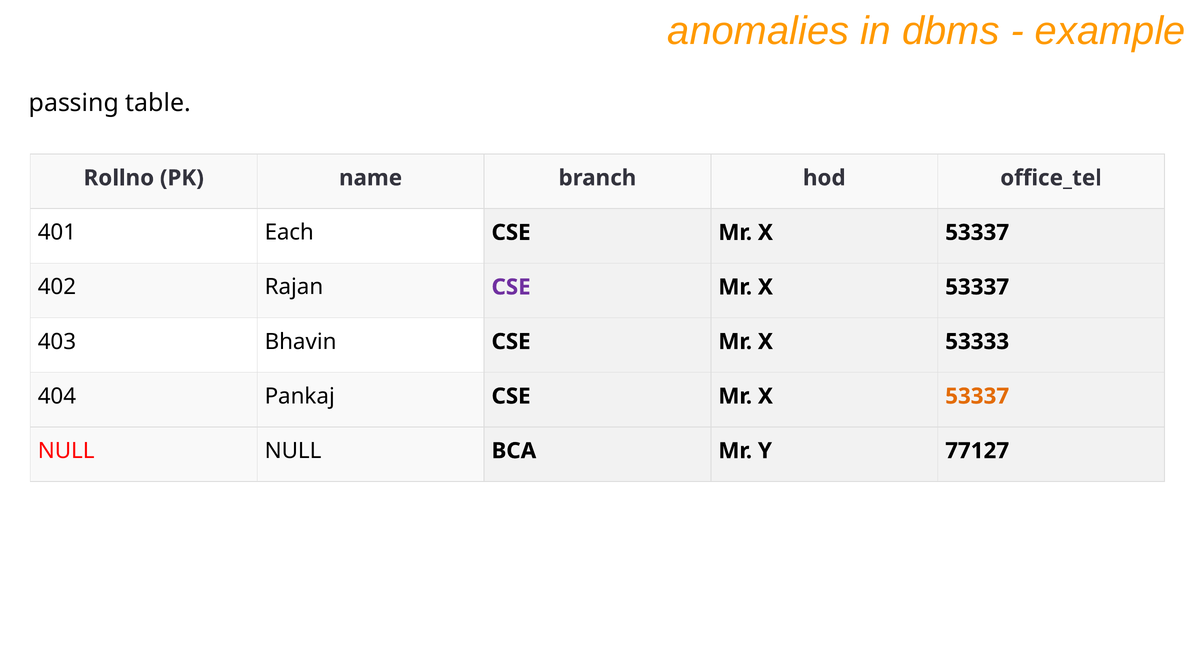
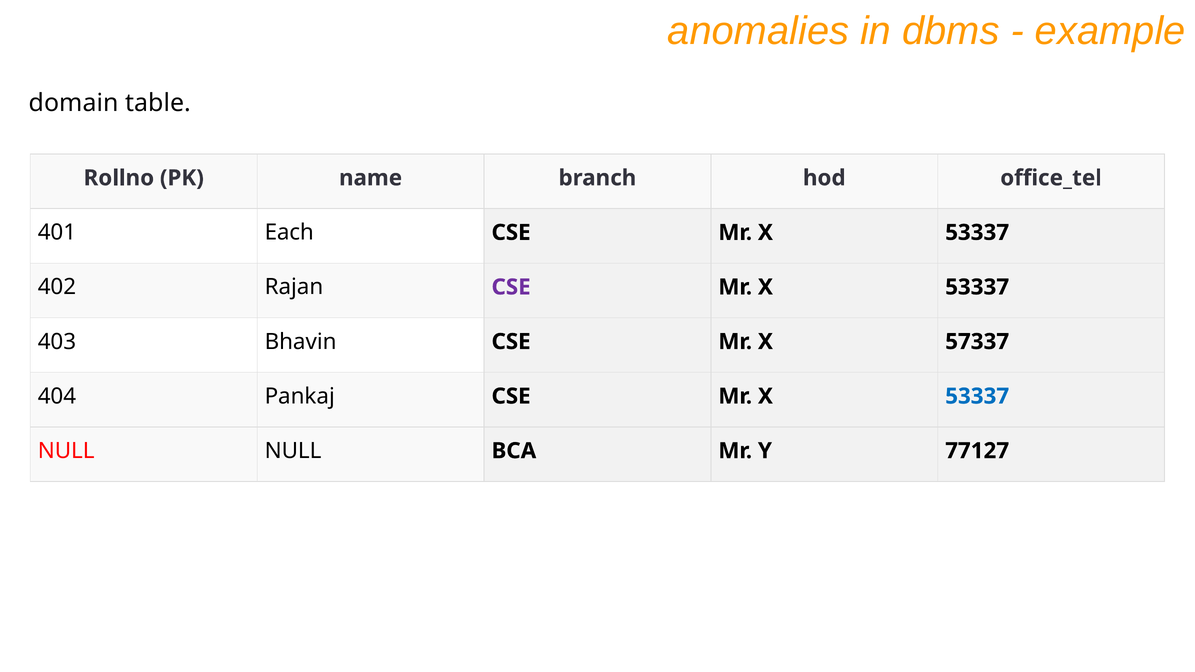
passing: passing -> domain (74, 103)
53333: 53333 -> 57337 (977, 342)
53337 colour: orange -> blue (977, 396)
